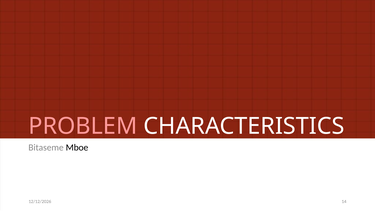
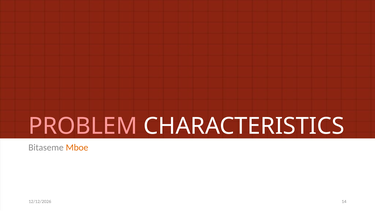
Mboe colour: black -> orange (77, 148)
